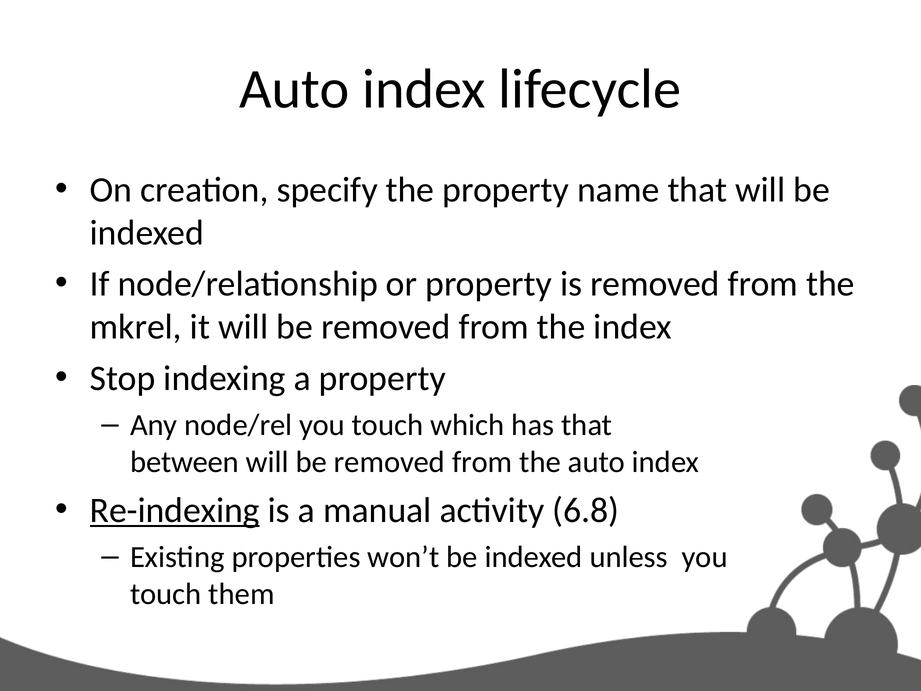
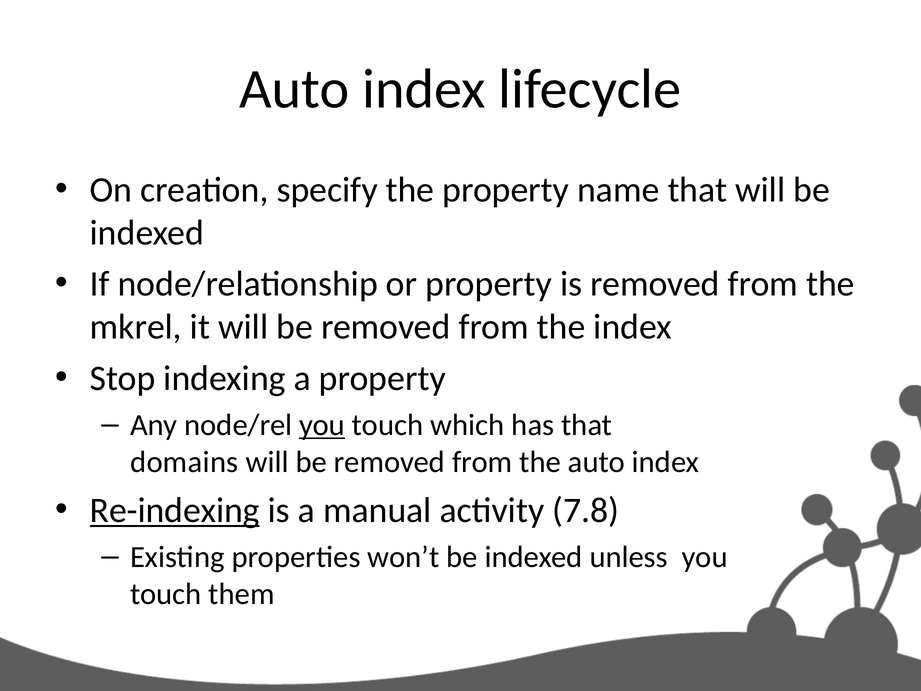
you underline: none -> present (322, 425)
between: between -> domains (184, 462)
6.8: 6.8 -> 7.8 (586, 510)
